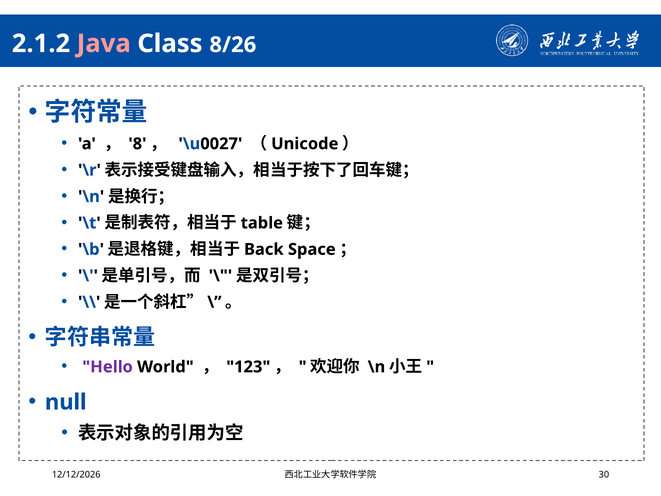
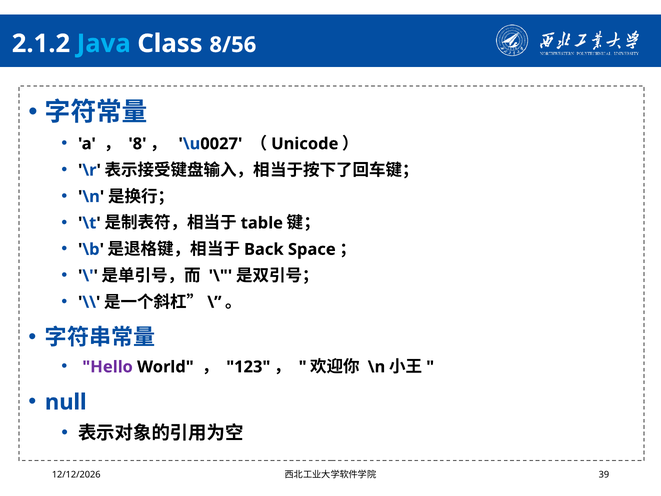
Java colour: pink -> light blue (104, 44)
8/26: 8/26 -> 8/56 (233, 45)
30: 30 -> 39 (604, 474)
